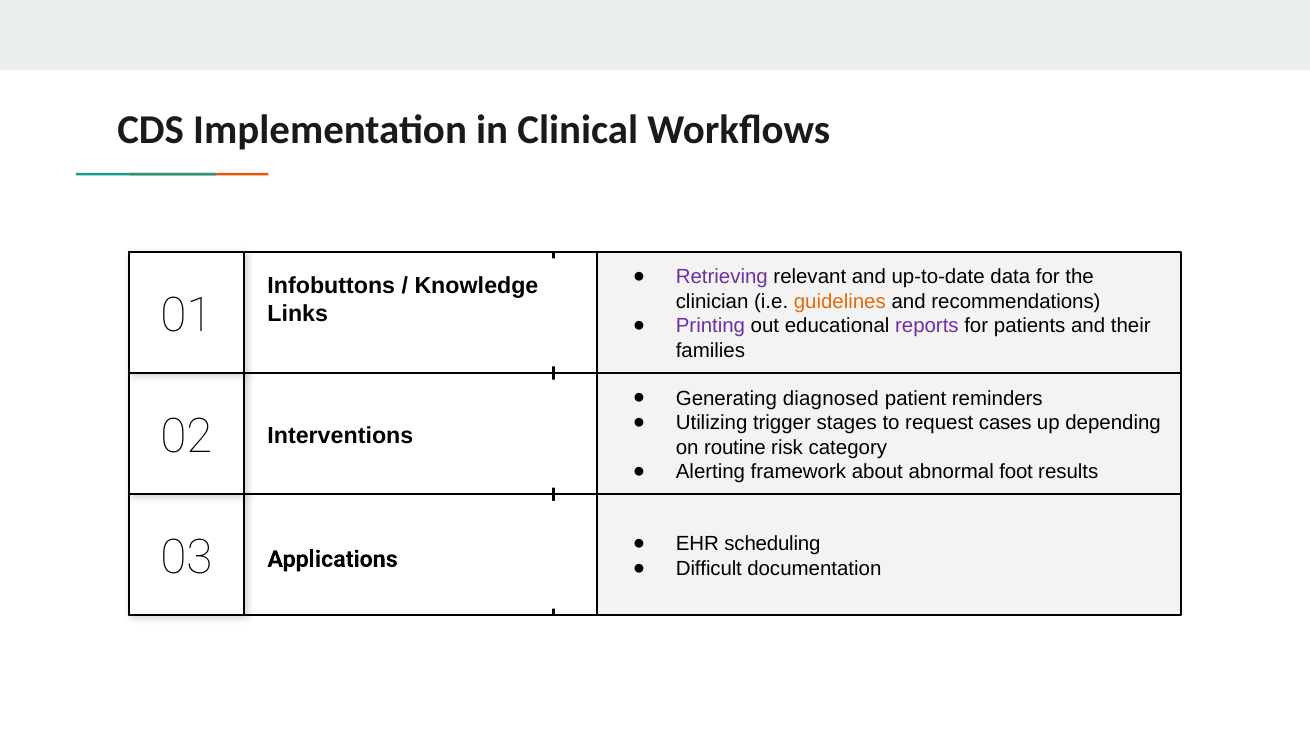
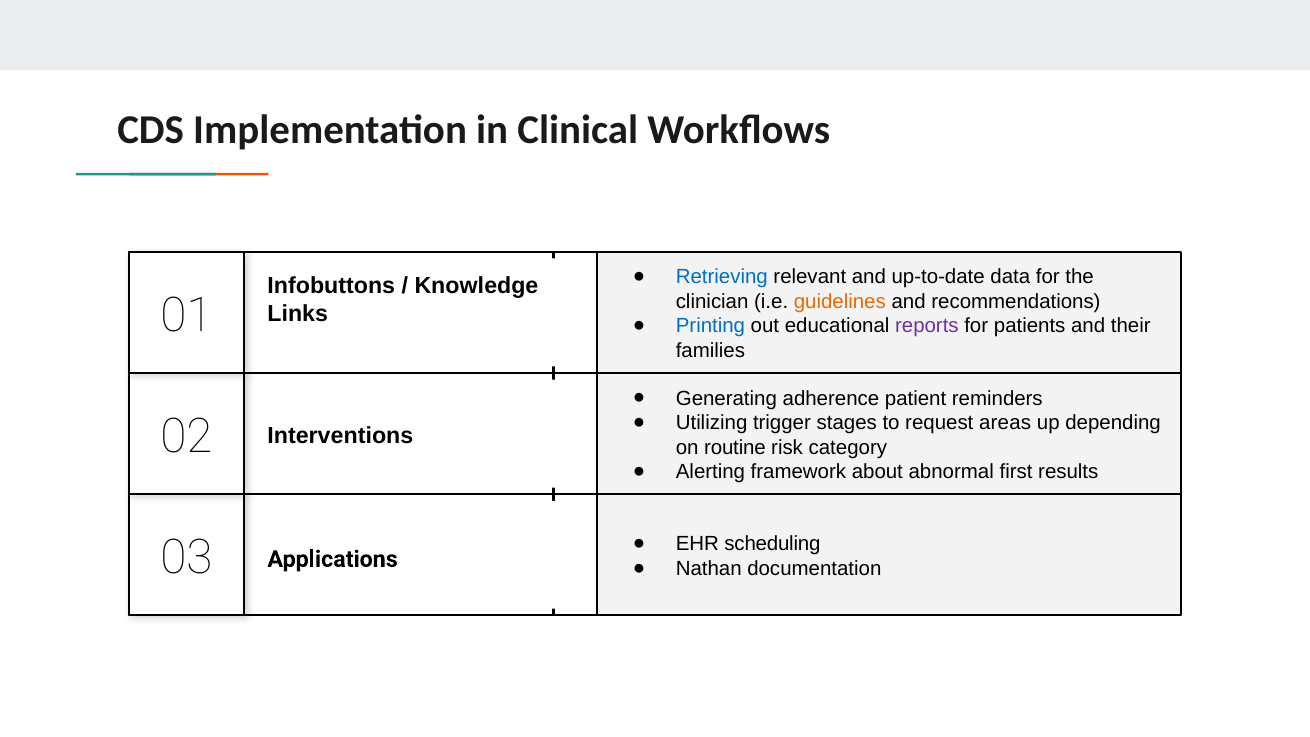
Retrieving colour: purple -> blue (722, 277)
Printing colour: purple -> blue (710, 326)
diagnosed: diagnosed -> adherence (831, 398)
cases: cases -> areas (1005, 423)
foot: foot -> first (1016, 472)
Difficult: Difficult -> Nathan (709, 568)
